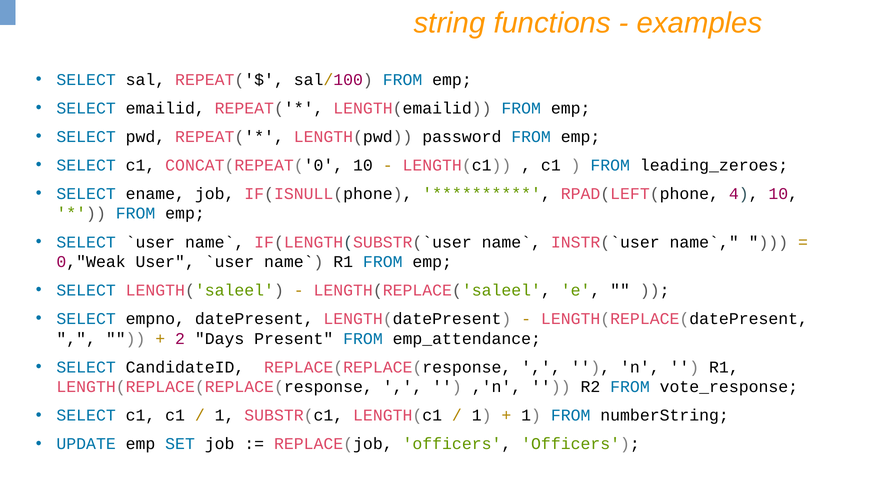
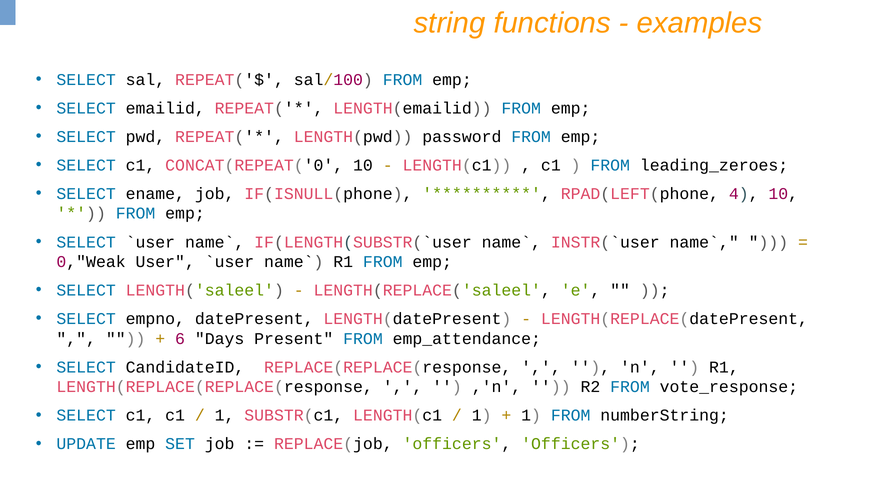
2: 2 -> 6 (180, 339)
